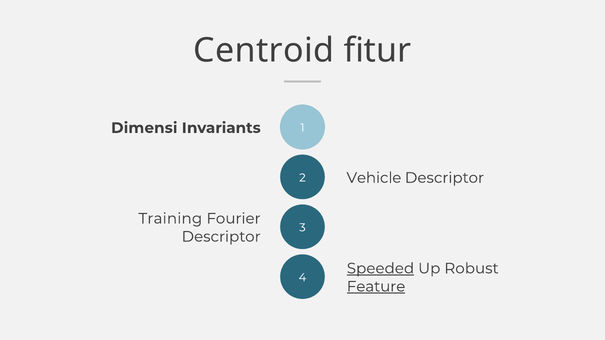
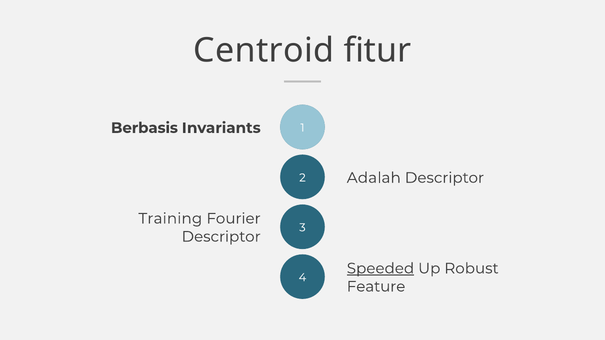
Dimensi: Dimensi -> Berbasis (144, 128)
Vehicle: Vehicle -> Adalah (374, 178)
Feature underline: present -> none (376, 287)
